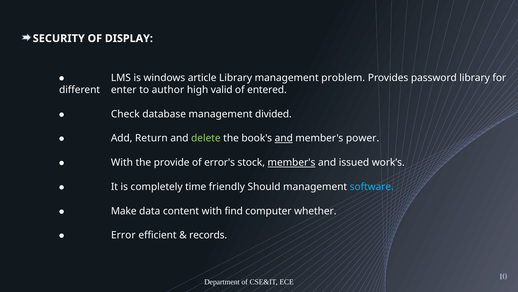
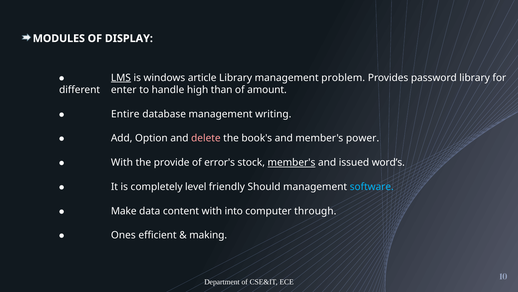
SECURITY: SECURITY -> MODULES (59, 38)
LMS underline: none -> present (121, 78)
author: author -> handle (168, 90)
valid: valid -> than (222, 90)
entered: entered -> amount (267, 90)
Check: Check -> Entire (125, 114)
divided: divided -> writing (273, 114)
Return: Return -> Option (151, 138)
delete colour: light green -> pink (206, 138)
and underline: present -> none (284, 138)
work’s: work’s -> word’s (388, 162)
time: time -> level (196, 186)
find: find -> into (234, 211)
whether: whether -> through (315, 211)
Error: Error -> Ones (123, 235)
records: records -> making (208, 235)
